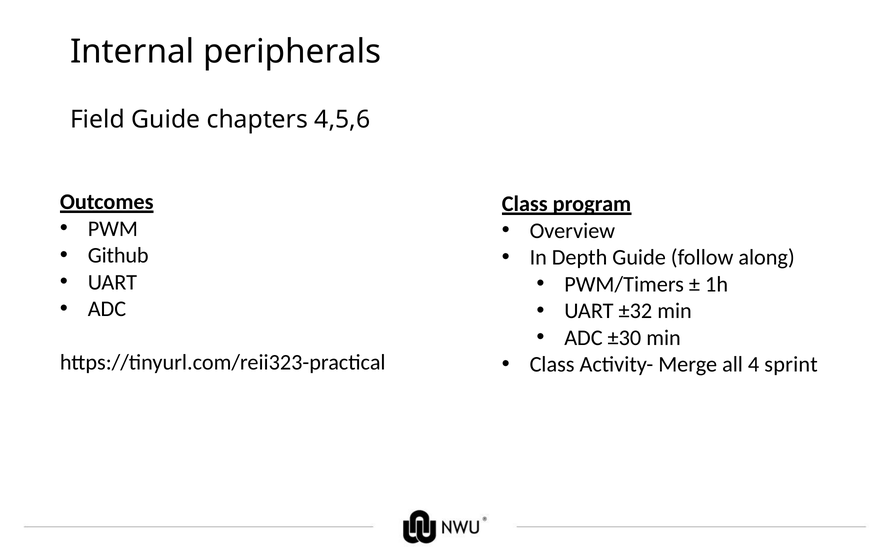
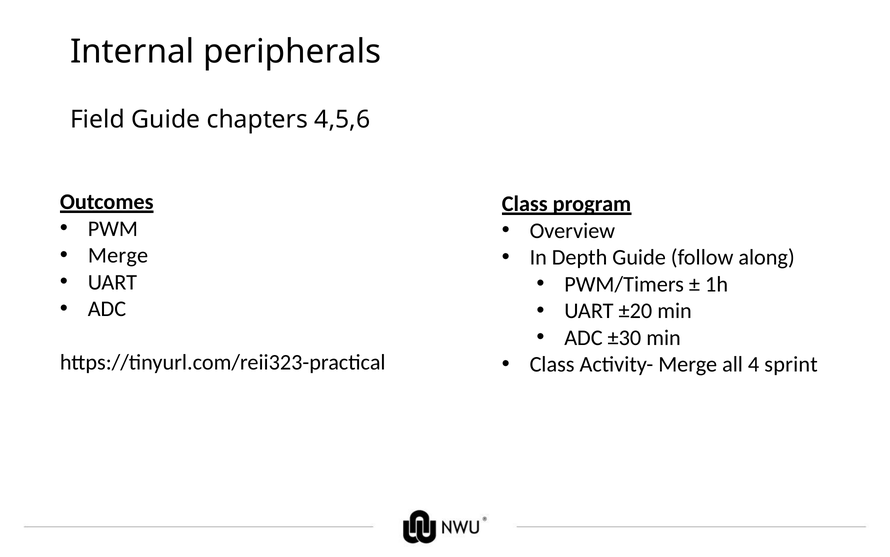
Github: Github -> Merge (118, 255)
±32: ±32 -> ±20 (635, 310)
